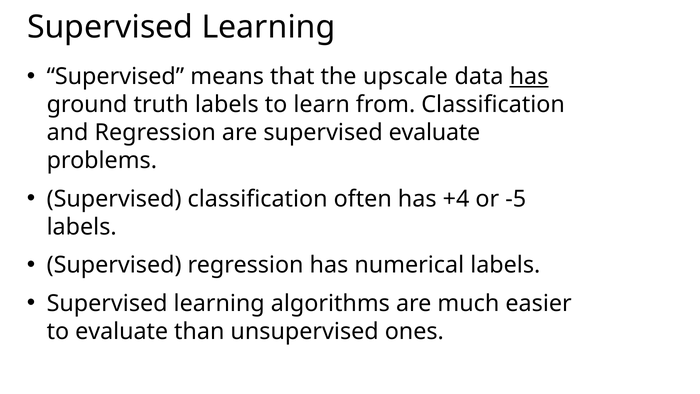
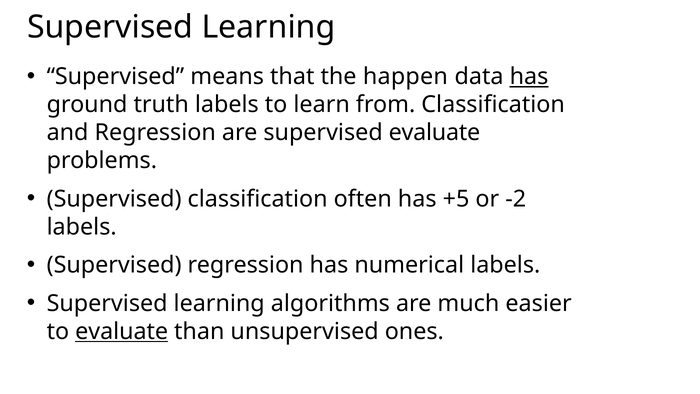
upscale: upscale -> happen (405, 77)
+4: +4 -> +5 (456, 199)
-5: -5 -> -2 (516, 199)
evaluate underline: none -> present (122, 331)
